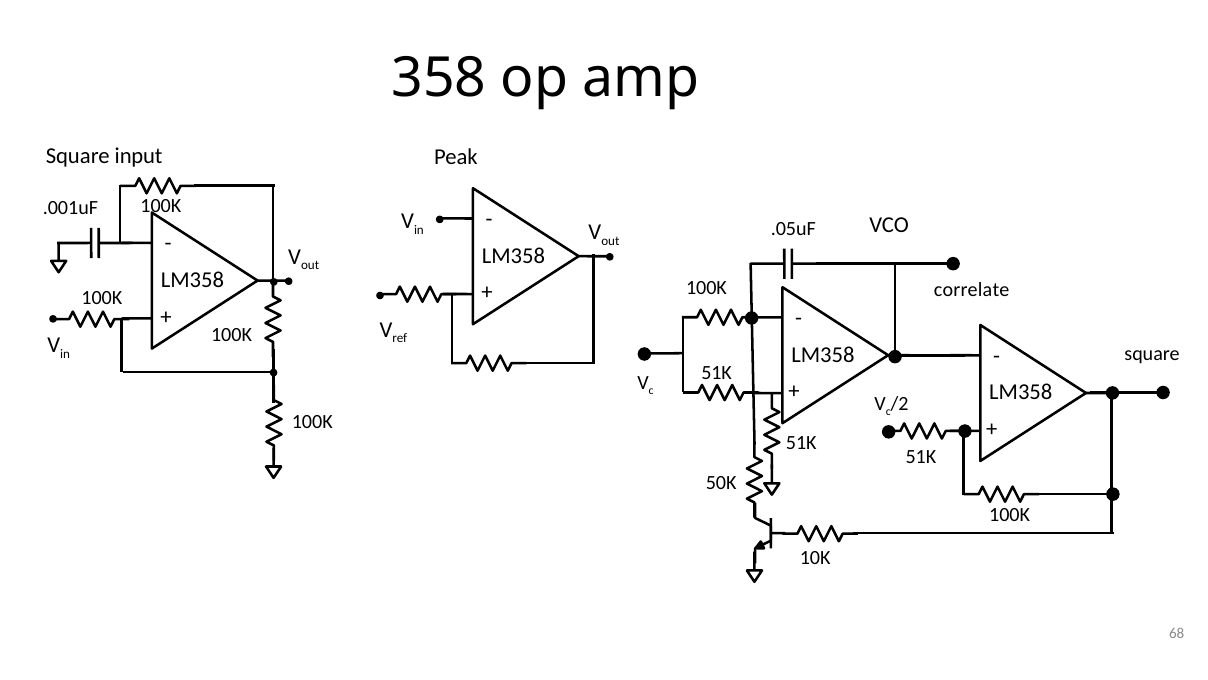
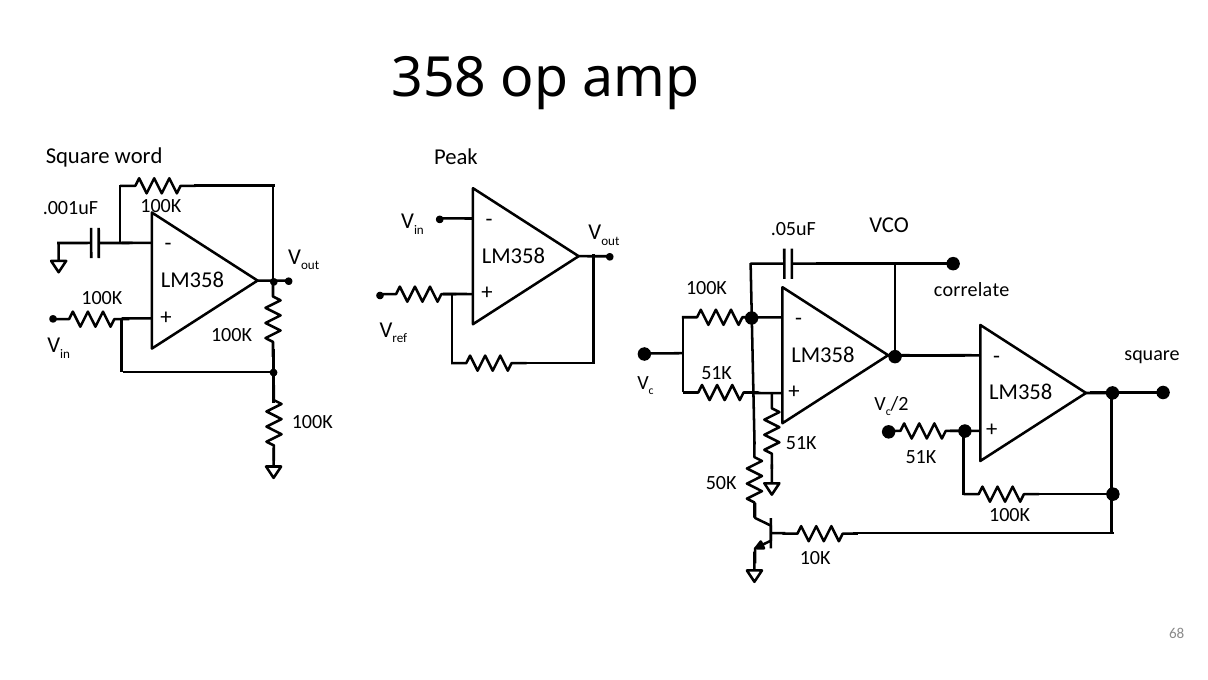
input: input -> word (139, 156)
